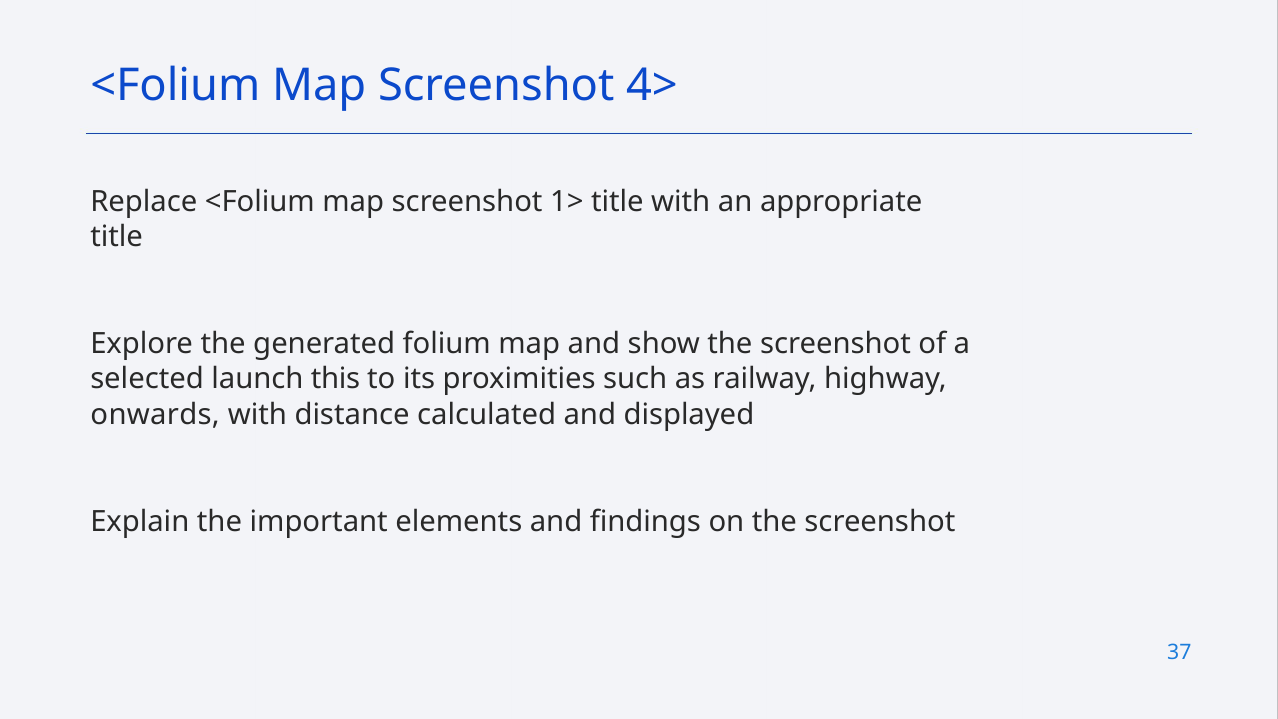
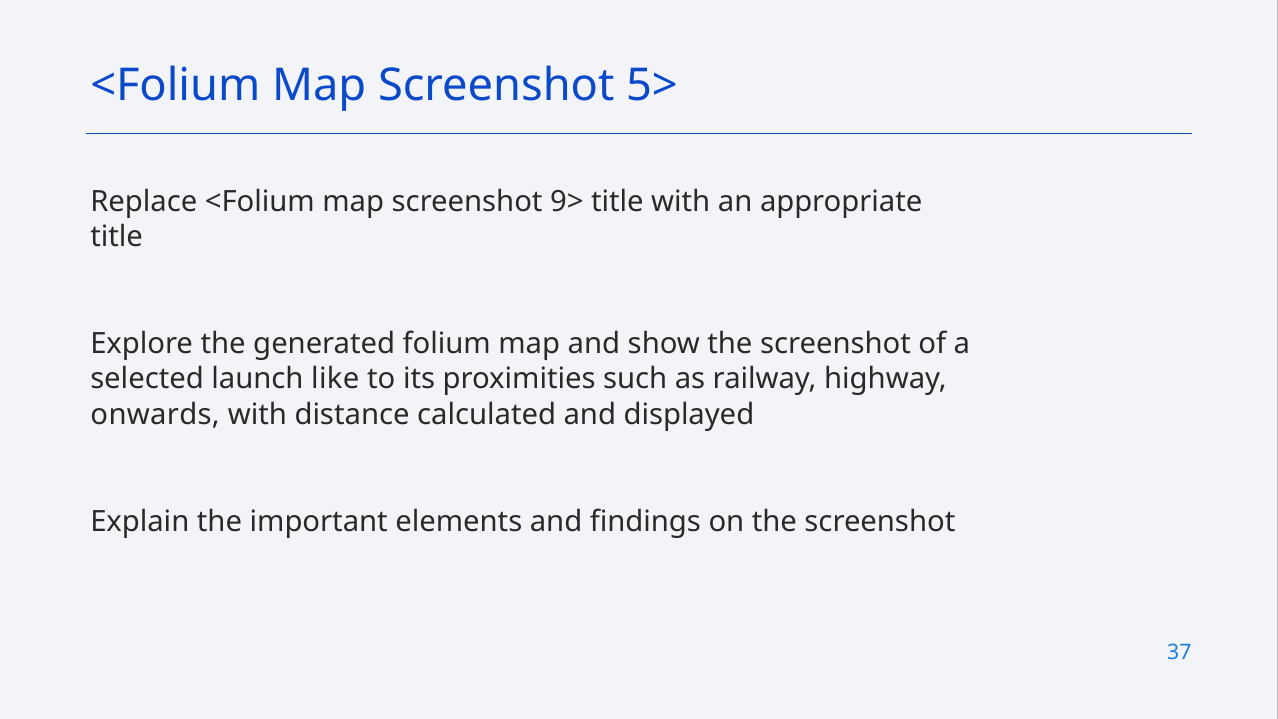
4>: 4> -> 5> (652, 85)
1>: 1> -> 9> (567, 202)
this: this -> like (335, 379)
